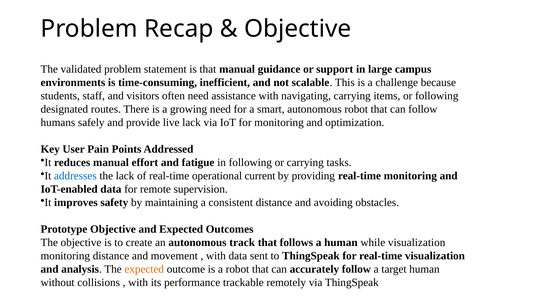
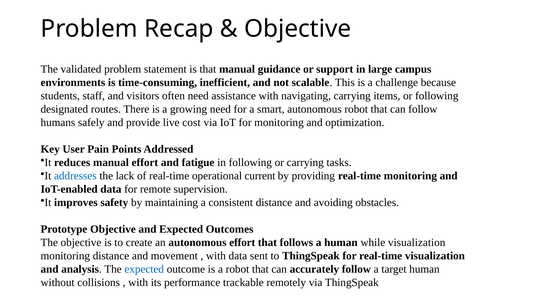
live lack: lack -> cost (191, 122)
autonomous track: track -> effort (242, 242)
expected colour: orange -> blue (144, 269)
